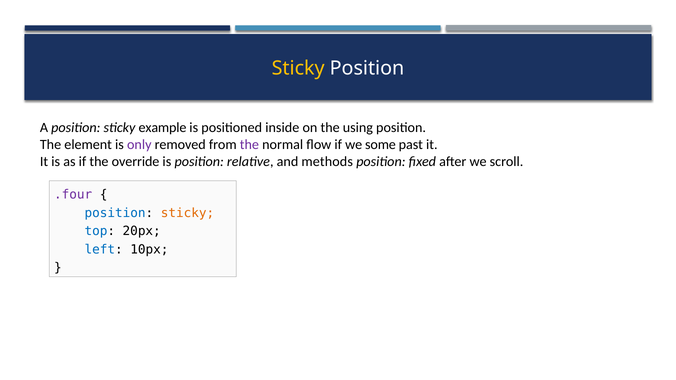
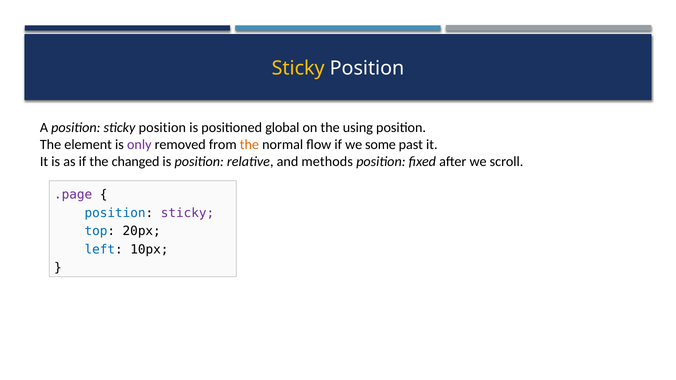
position sticky example: example -> position (162, 128)
inside: inside -> global (282, 128)
the colour: purple -> orange (249, 145)
override: override -> changed (136, 161)
.four: .four -> .page (73, 195)
sticky colour: orange -> purple (187, 213)
